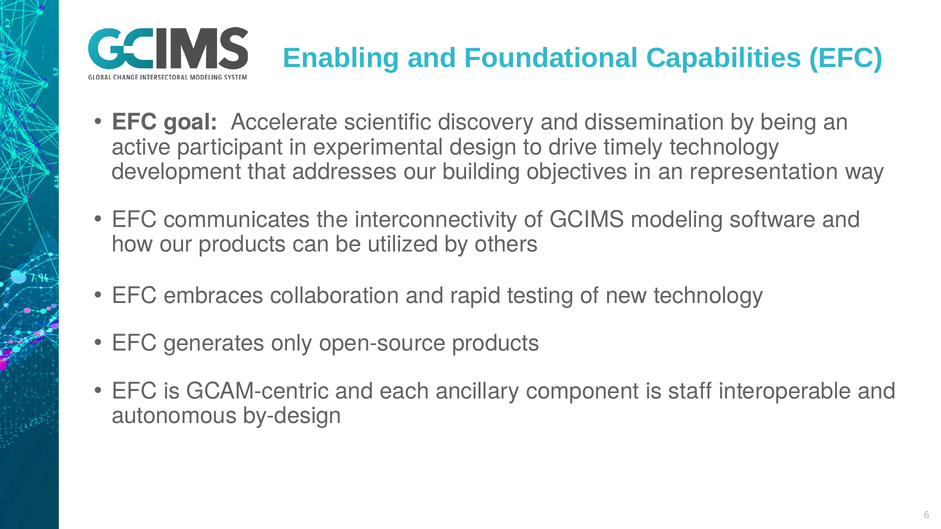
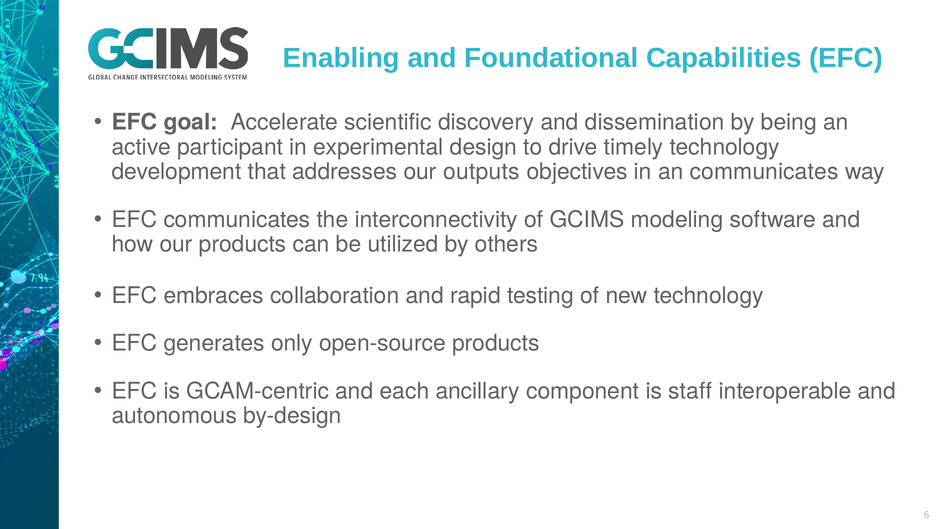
building: building -> outputs (481, 172)
an representation: representation -> communicates (764, 172)
